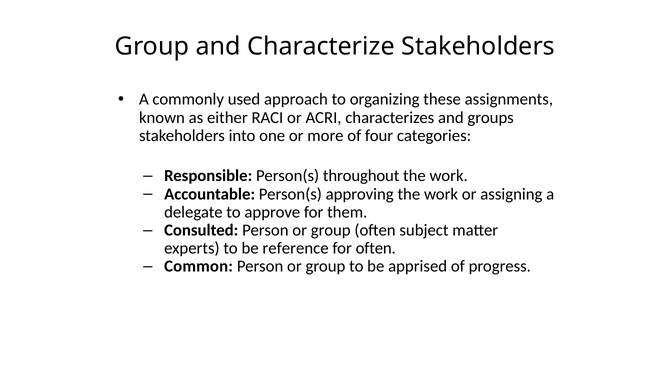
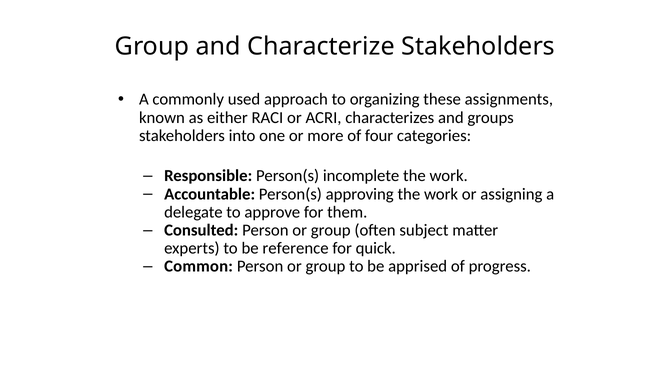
throughout: throughout -> incomplete (361, 176)
for often: often -> quick (376, 248)
